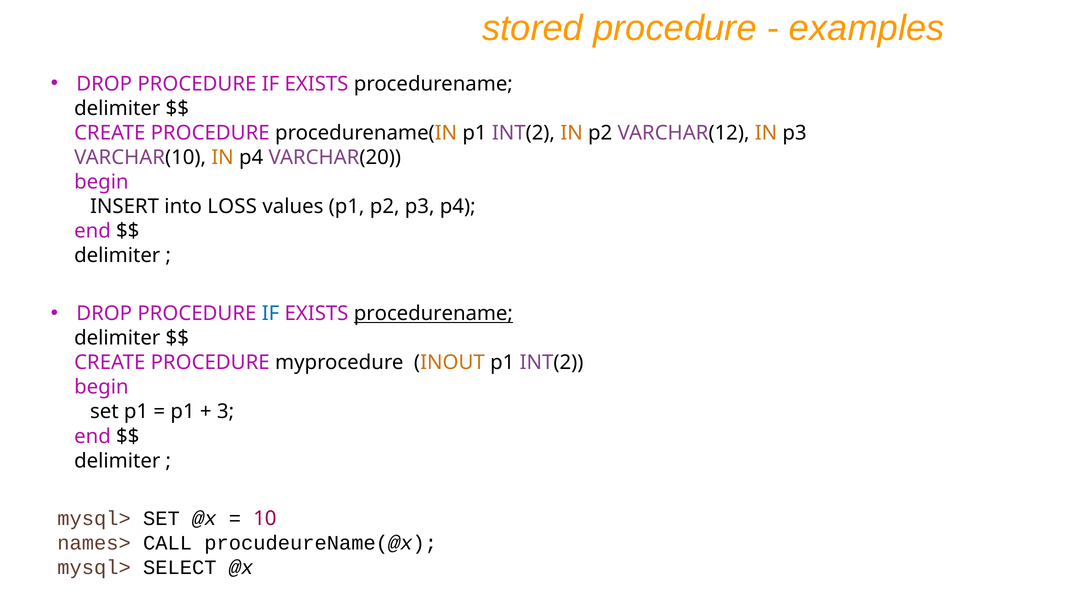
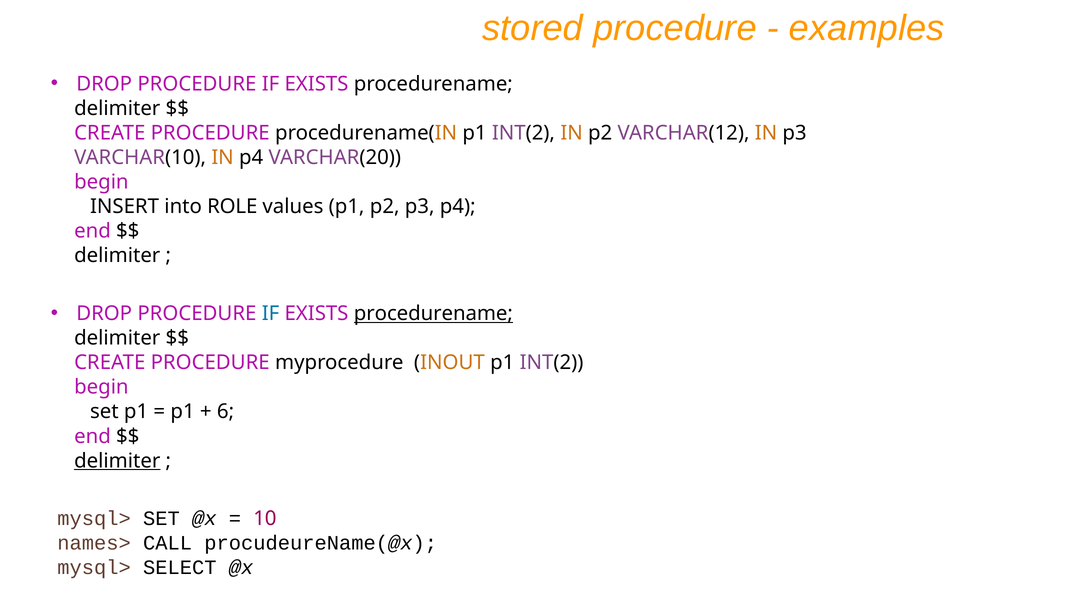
LOSS: LOSS -> ROLE (232, 206)
3: 3 -> 6 (226, 411)
delimiter underline: none -> present (117, 460)
